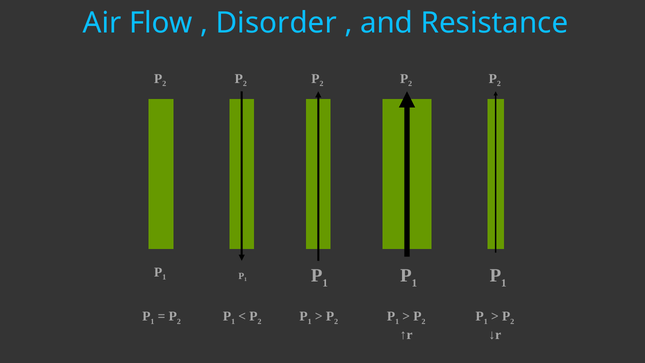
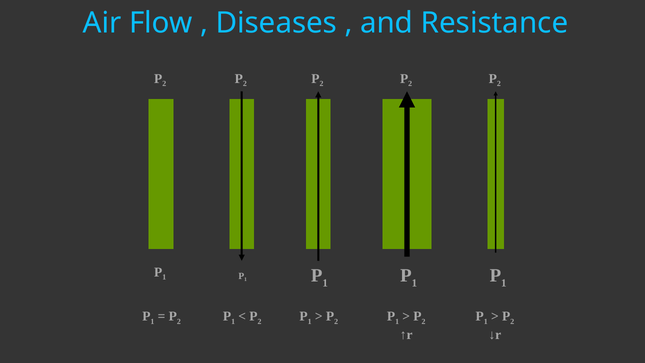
Disorder: Disorder -> Diseases (276, 23)
